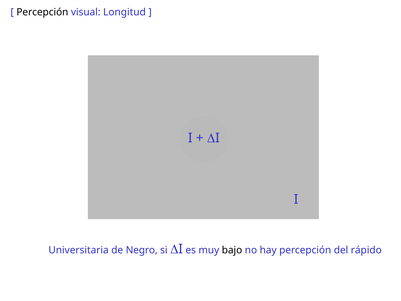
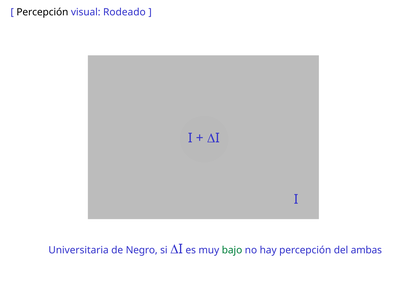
Longitud: Longitud -> Rodeado (124, 12)
bajo colour: black -> green (232, 250)
rápido: rápido -> ambas (366, 250)
